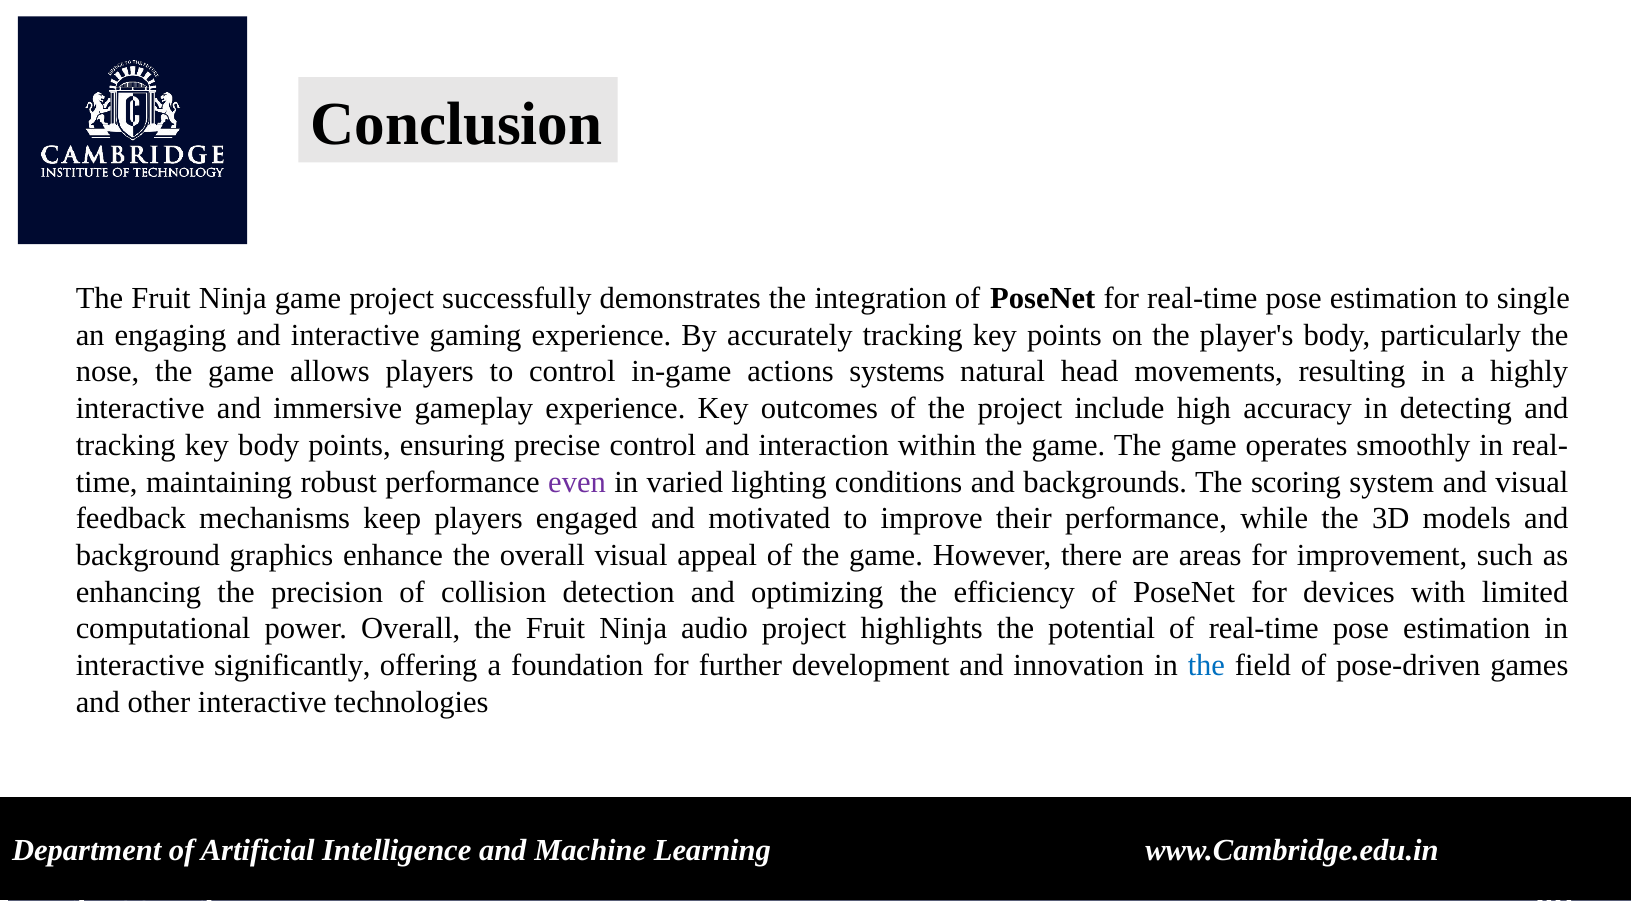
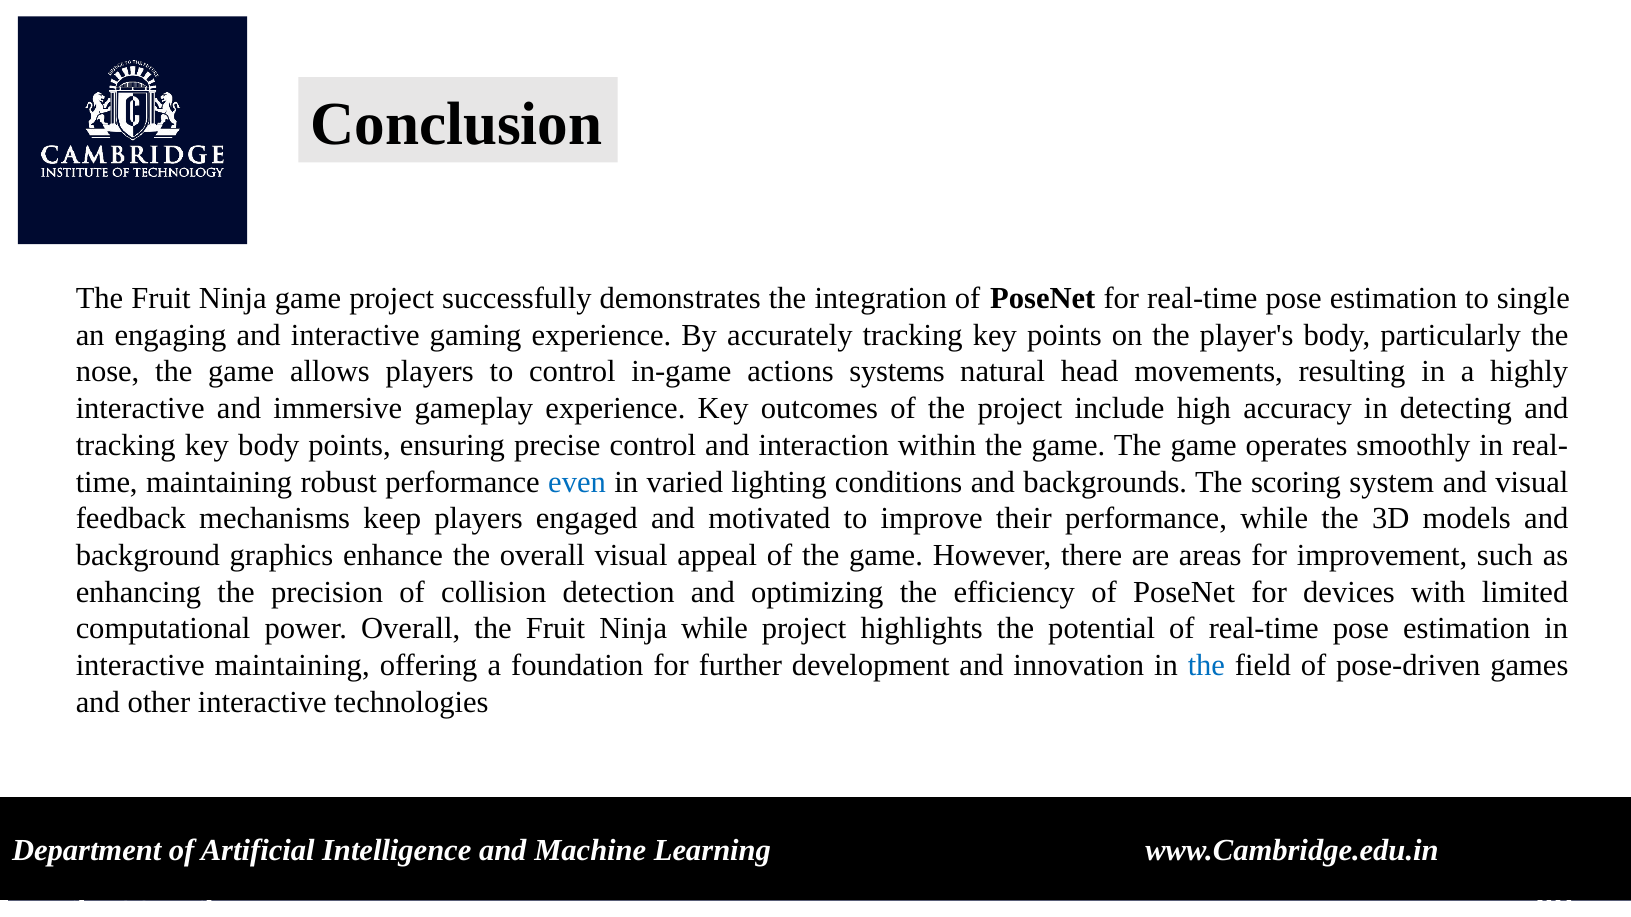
even colour: purple -> blue (577, 482)
Ninja audio: audio -> while (715, 629)
interactive significantly: significantly -> maintaining (292, 666)
